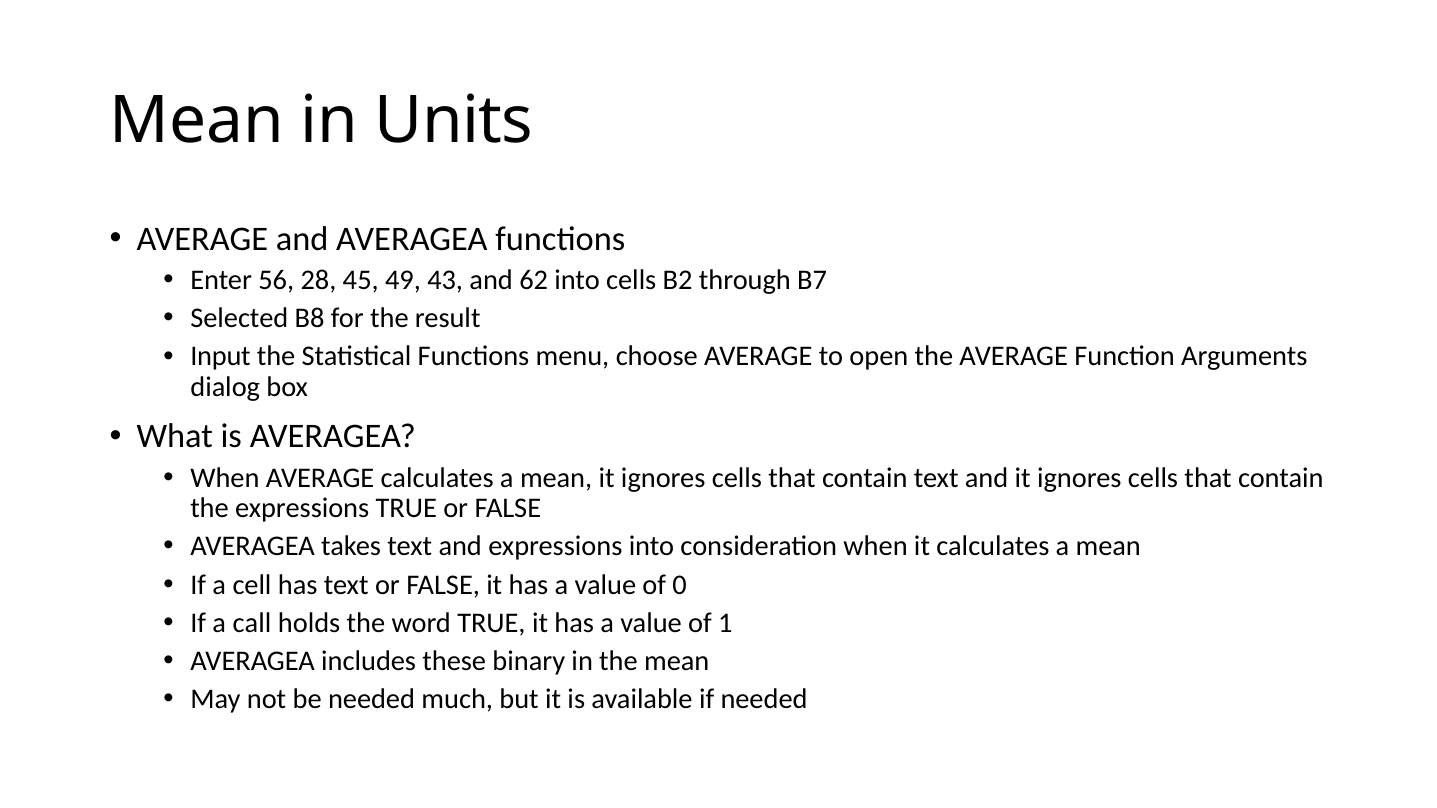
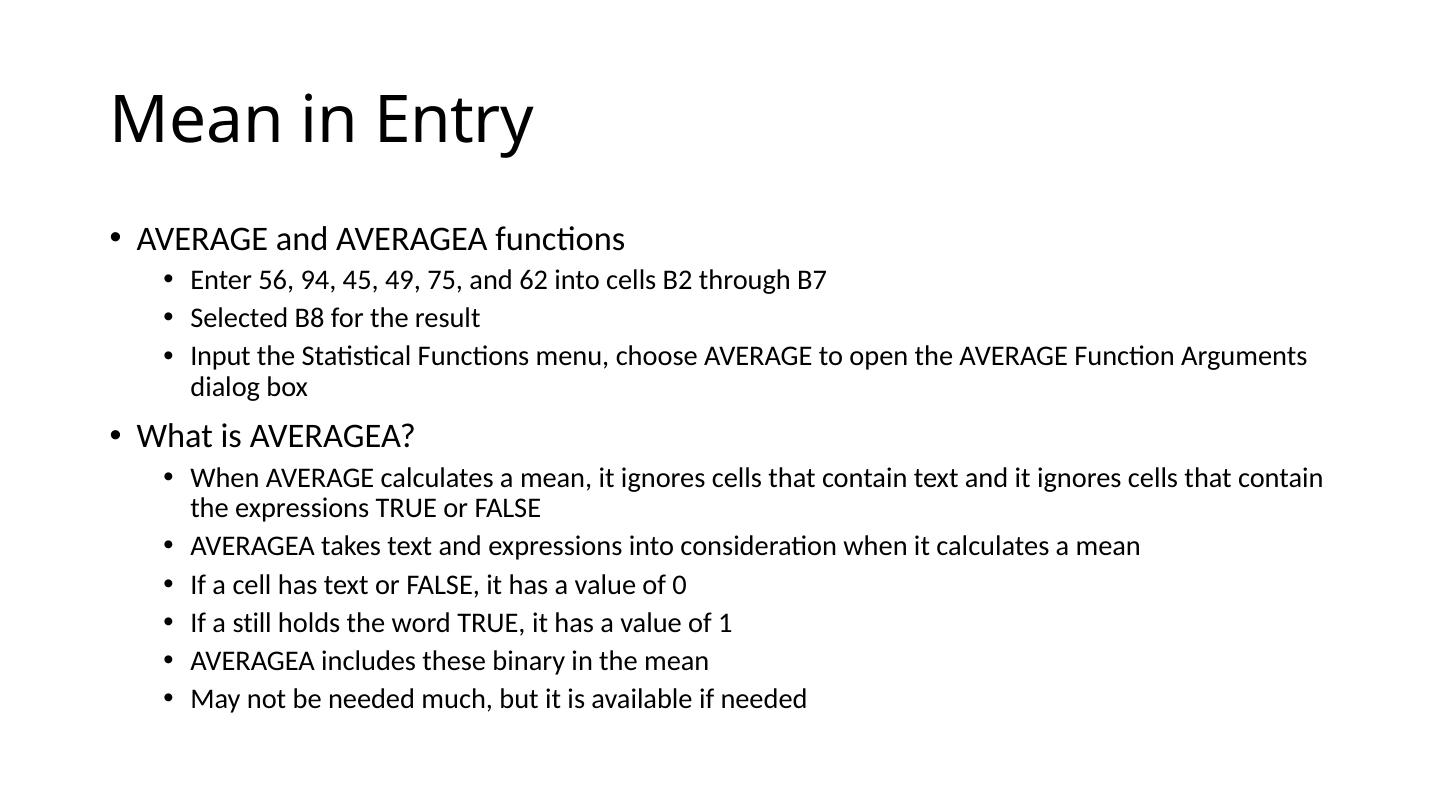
Units: Units -> Entry (454, 121)
28: 28 -> 94 (318, 280)
43: 43 -> 75 (445, 280)
call: call -> still (252, 623)
